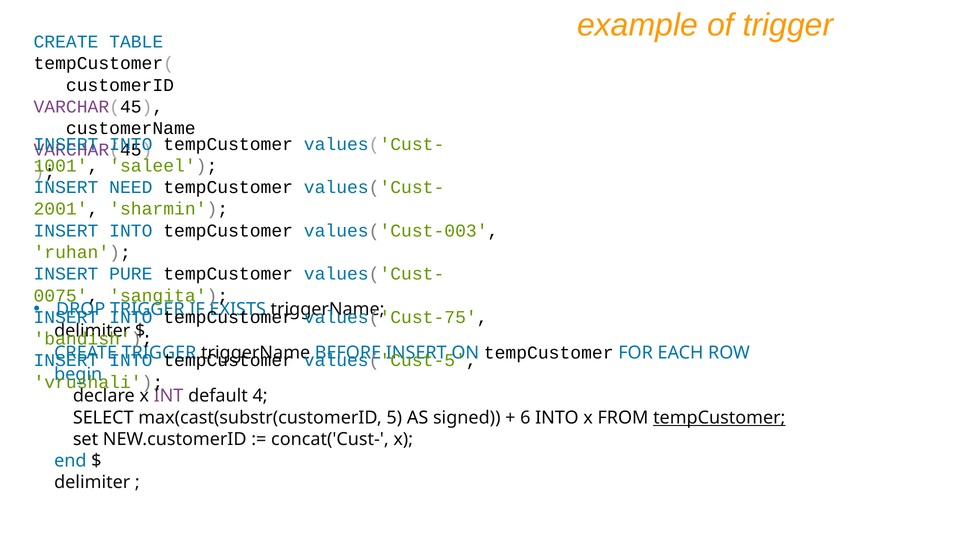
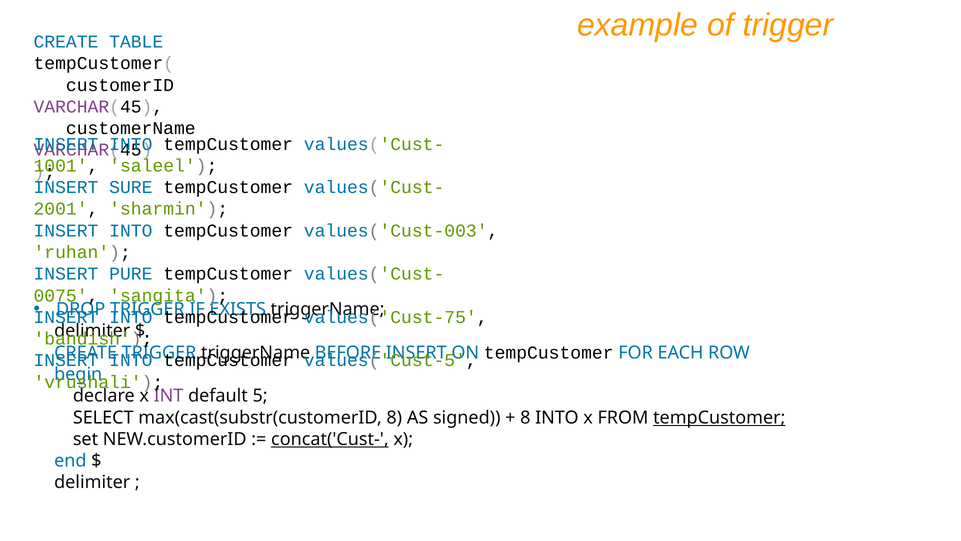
NEED: NEED -> SURE (131, 187)
4: 4 -> 5 (260, 396)
max(cast(substr(customerID 5: 5 -> 8 (394, 417)
6: 6 -> 8 (525, 417)
concat('Cust- underline: none -> present (330, 439)
